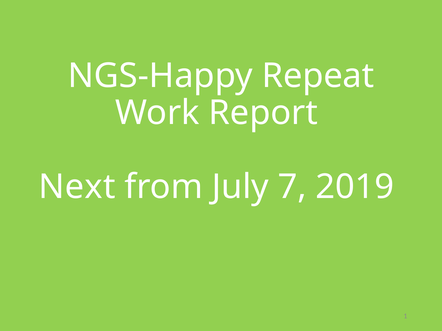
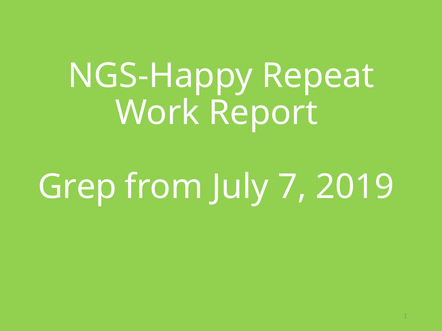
Next: Next -> Grep (77, 187)
